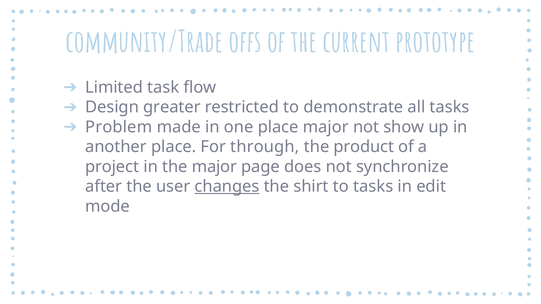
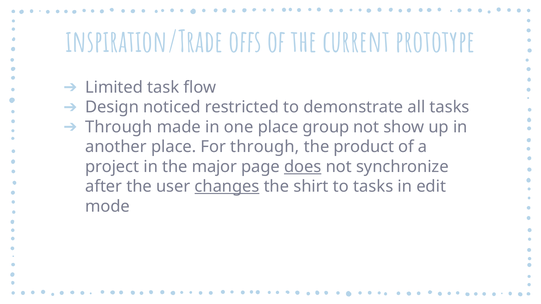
community/Trade: community/Trade -> inspiration/Trade (144, 42)
greater: greater -> noticed (172, 107)
Problem: Problem -> Through (119, 127)
place major: major -> group (326, 127)
does underline: none -> present (303, 167)
